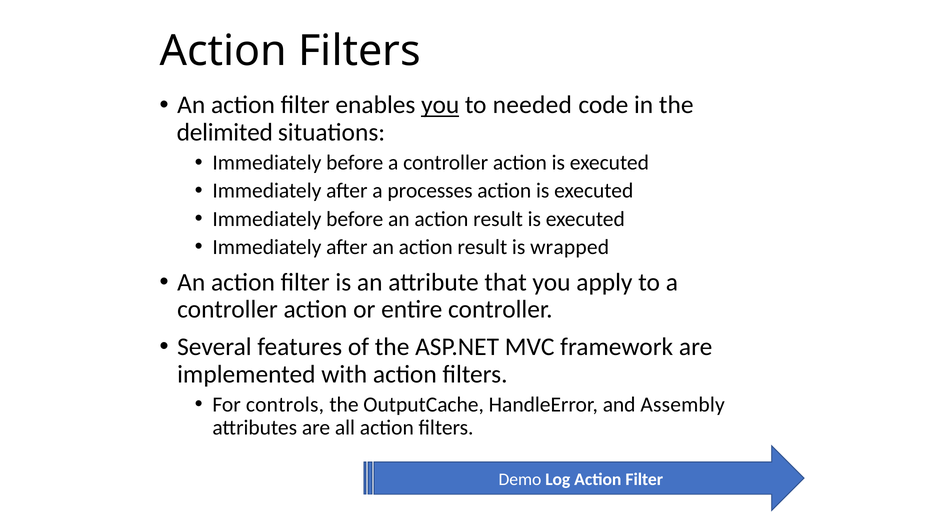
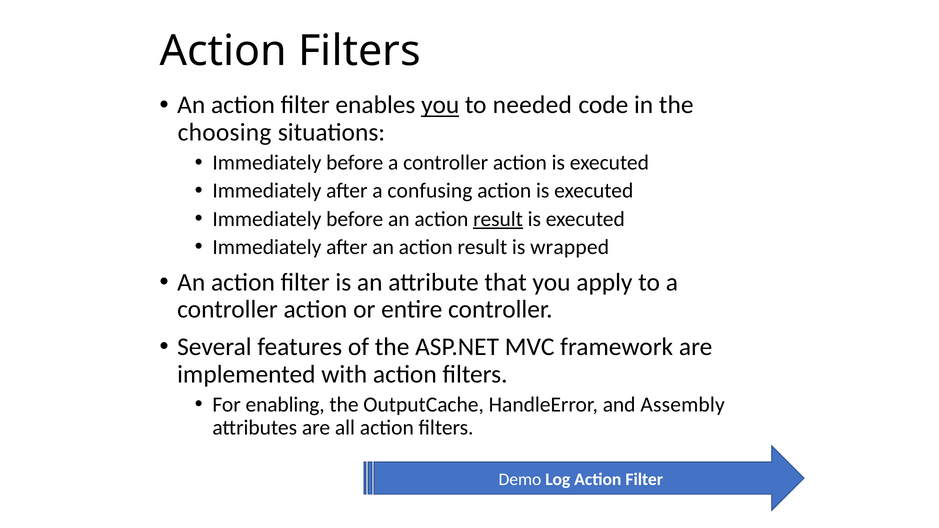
delimited: delimited -> choosing (225, 133)
processes: processes -> confusing (430, 191)
result underline: none -> present (498, 219)
controls: controls -> enabling (285, 405)
